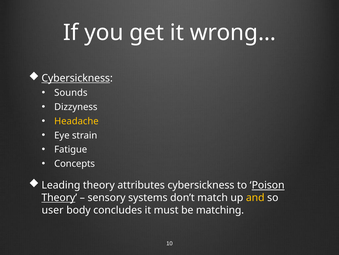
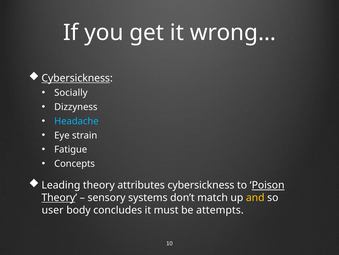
Sounds: Sounds -> Socially (71, 93)
Headache colour: yellow -> light blue (76, 121)
matching: matching -> attempts (220, 209)
